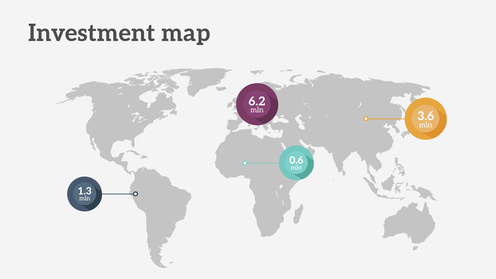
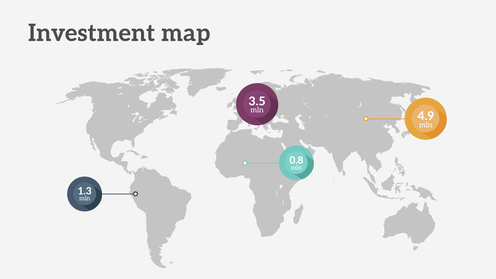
6.2: 6.2 -> 3.5 (257, 101)
3.6: 3.6 -> 4.9 (426, 116)
0.6: 0.6 -> 0.8 (296, 160)
